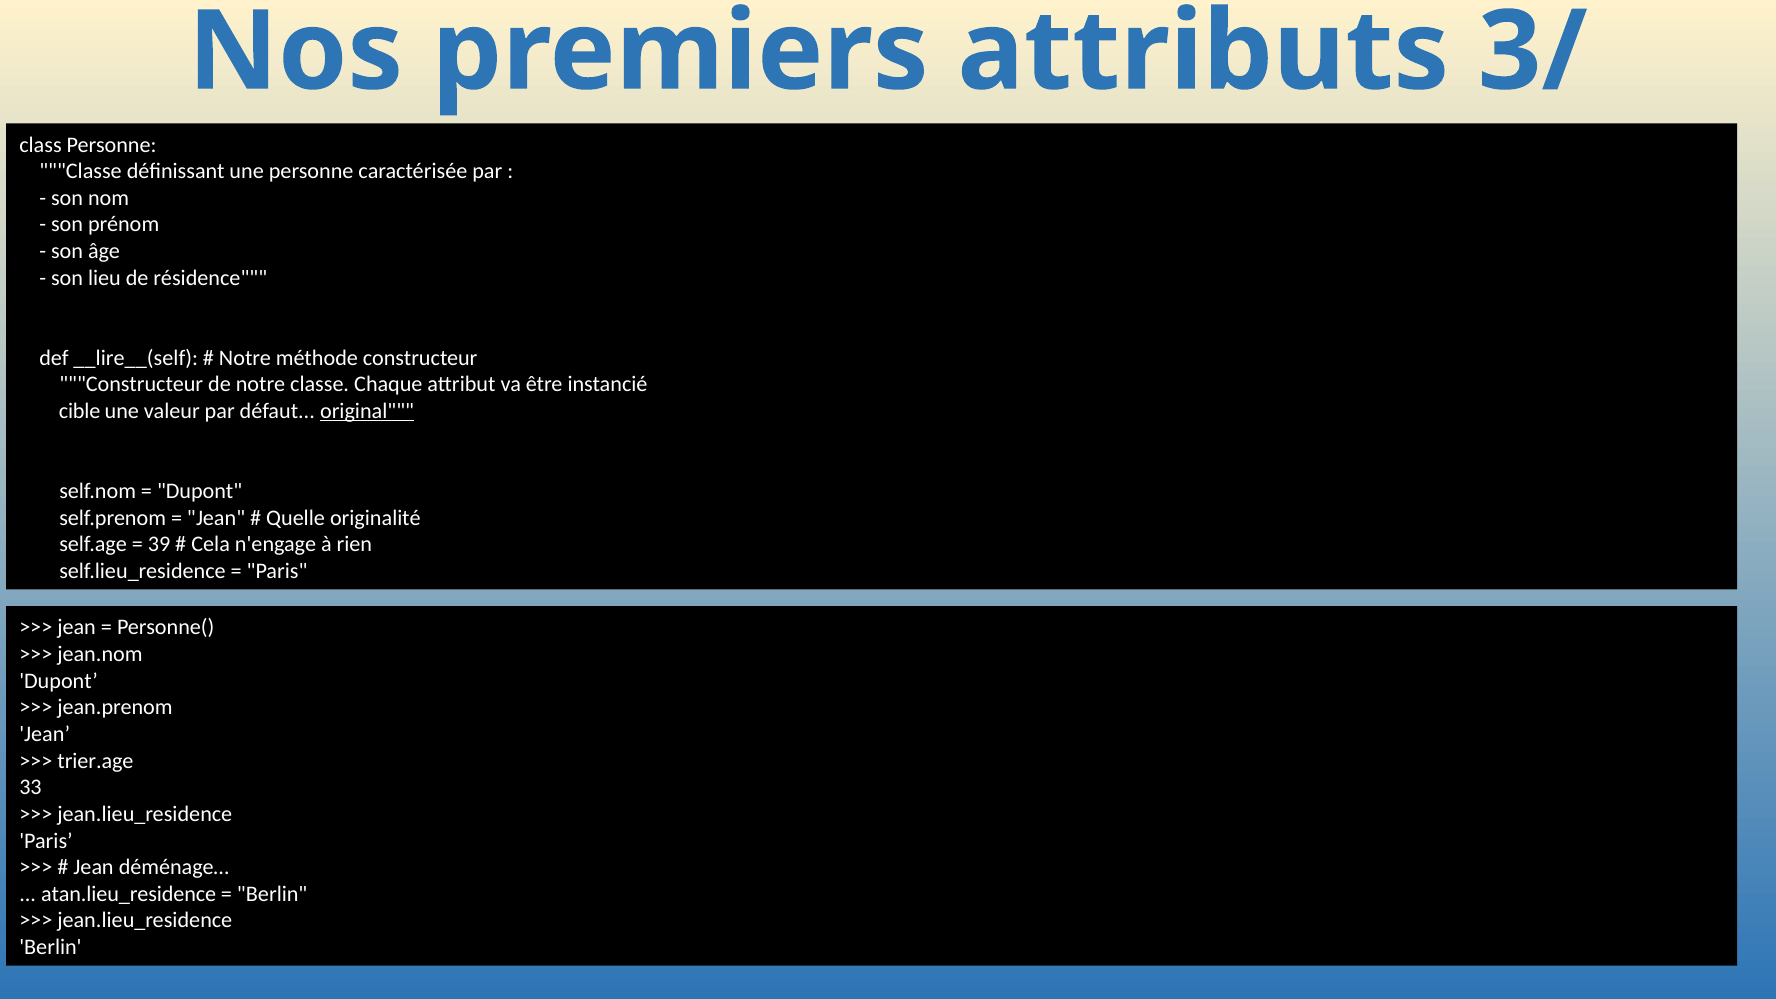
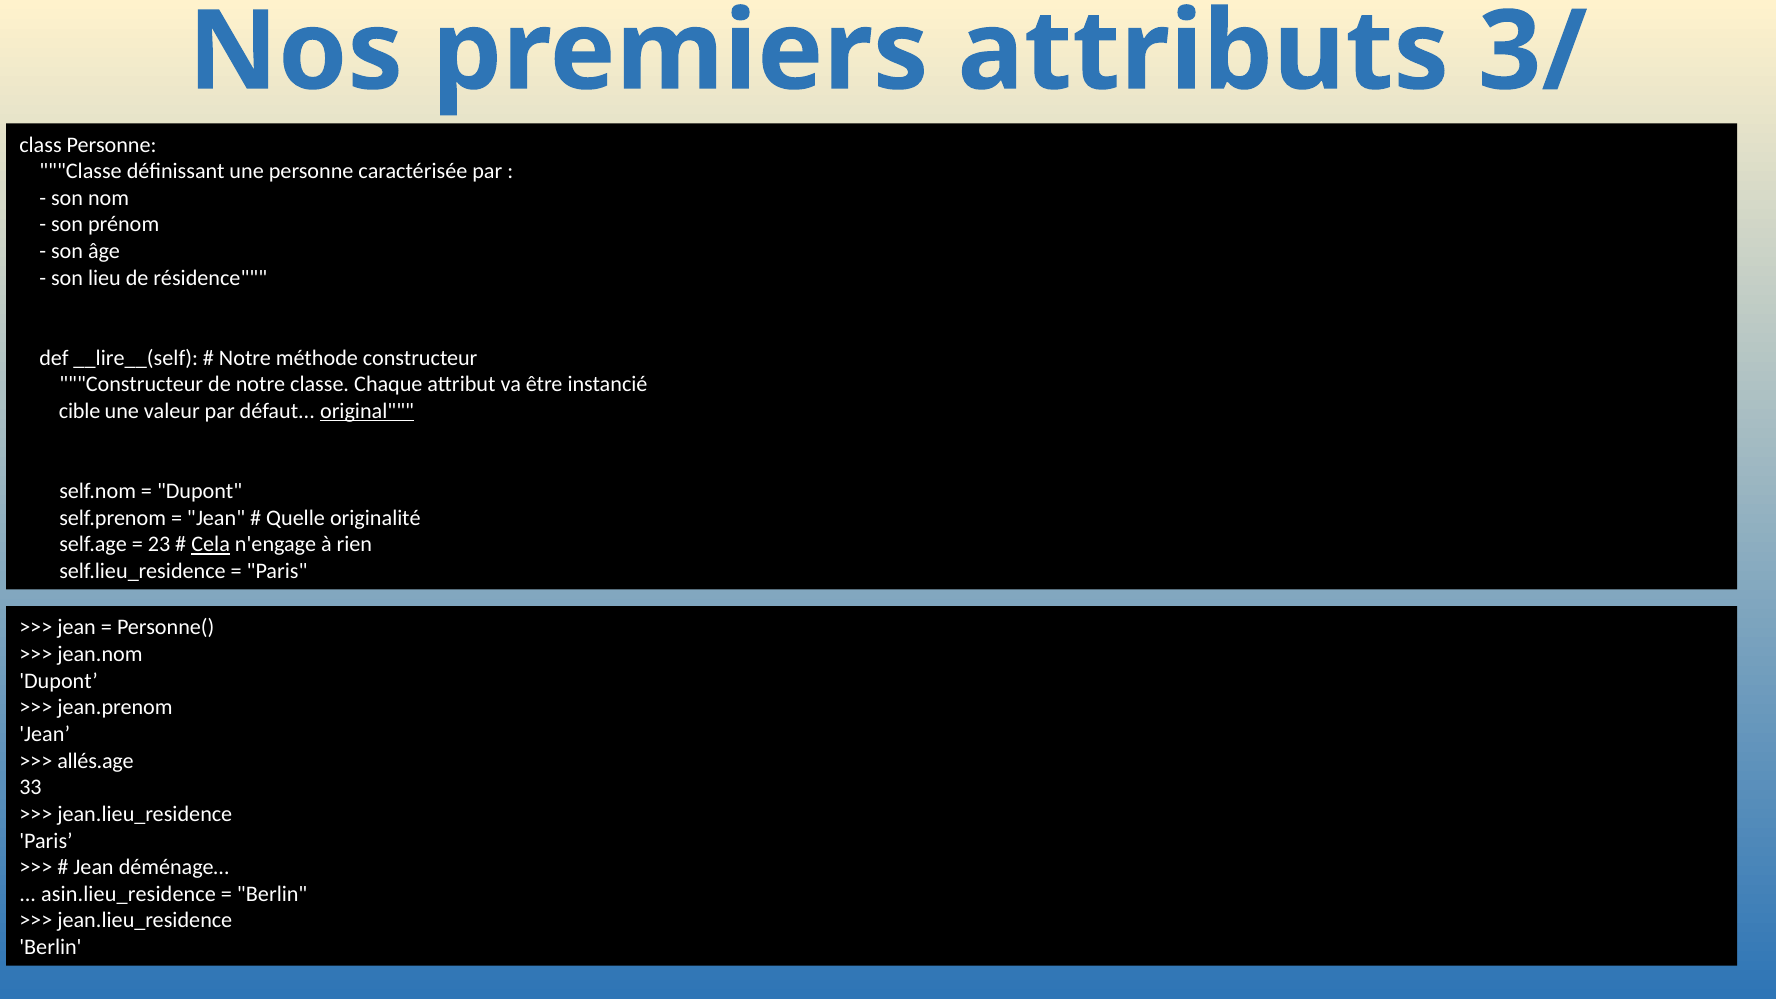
39: 39 -> 23 (159, 544)
Cela underline: none -> present (211, 544)
trier.age: trier.age -> allés.age (96, 761)
atan.lieu_residence: atan.lieu_residence -> asin.lieu_residence (128, 894)
